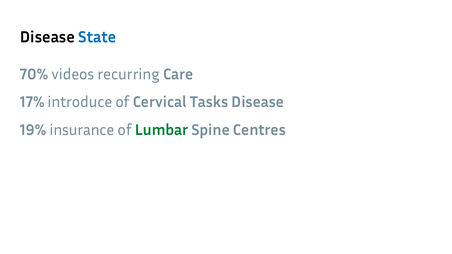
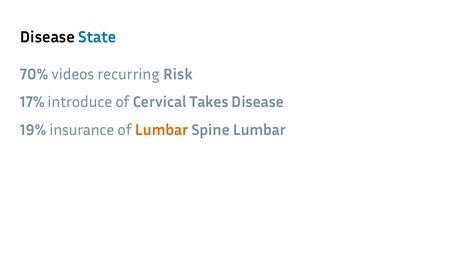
Care: Care -> Risk (178, 74)
Tasks: Tasks -> Takes (209, 102)
Lumbar colour: green -> orange (162, 130)
Spine Centres: Centres -> Lumbar (259, 130)
